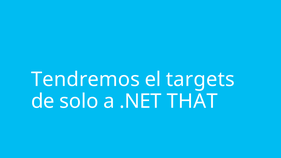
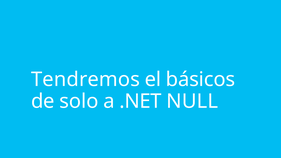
targets: targets -> básicos (200, 79)
THAT: THAT -> NULL (192, 101)
